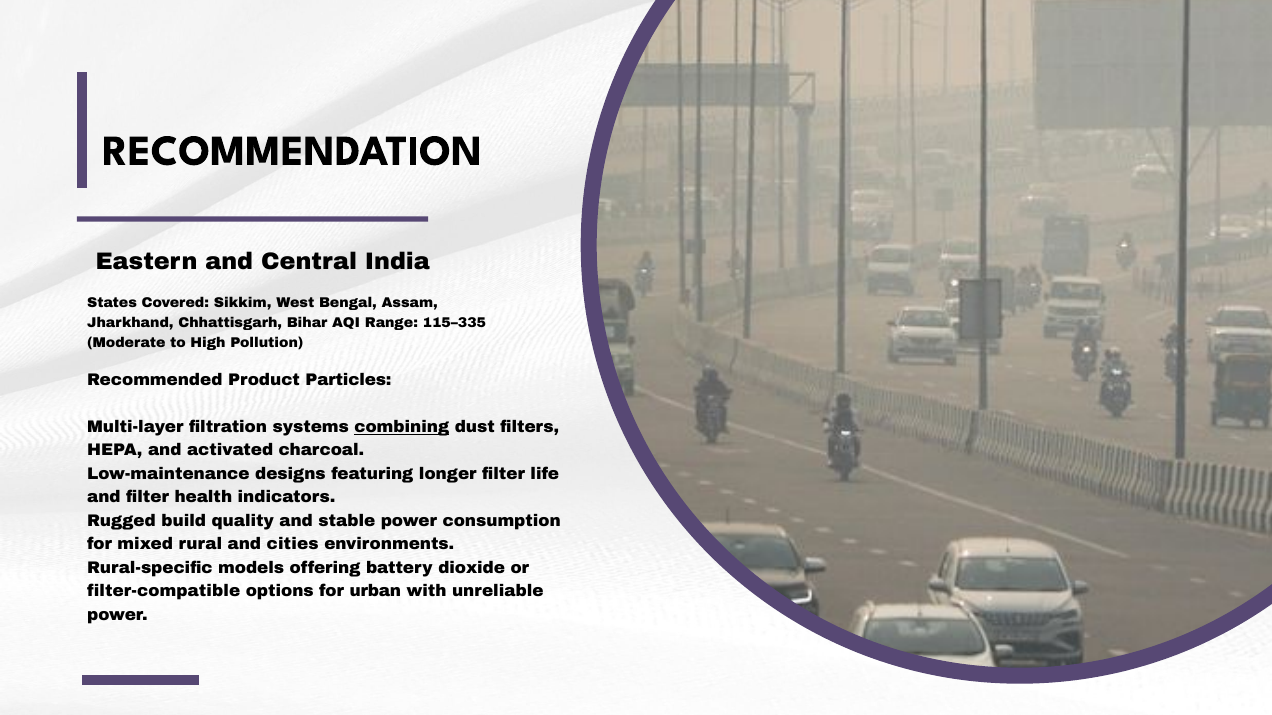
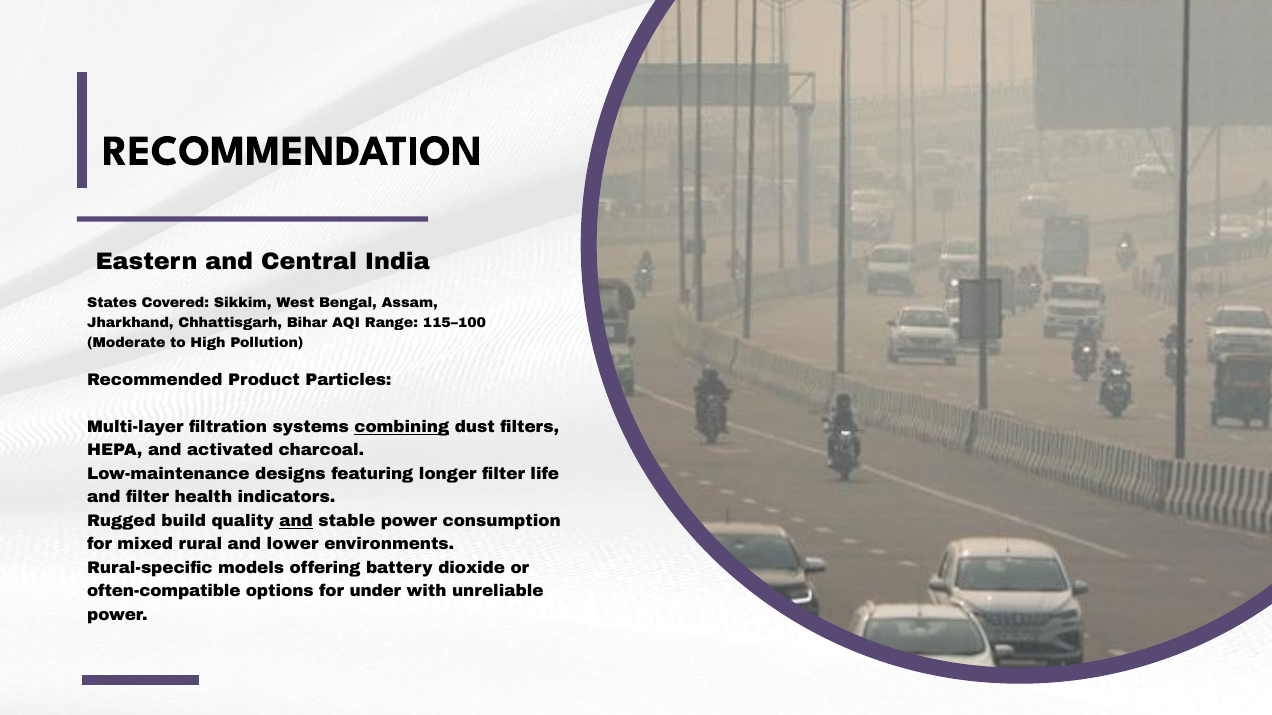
115–335: 115–335 -> 115–100 (454, 323)
and underline: none -> present (296, 521)
cities: cities -> lower (293, 545)
filter-compatible: filter-compatible -> often-compatible (164, 592)
urban: urban -> under (375, 592)
